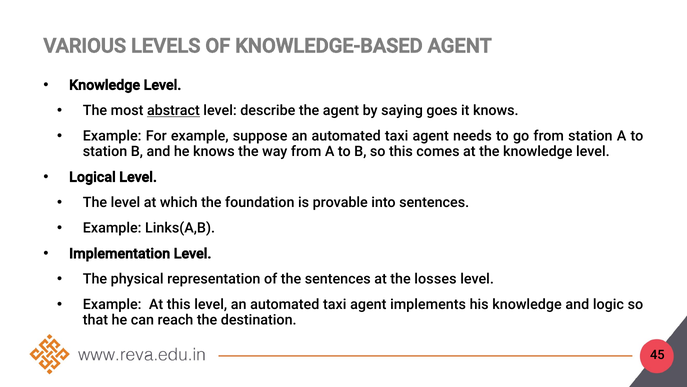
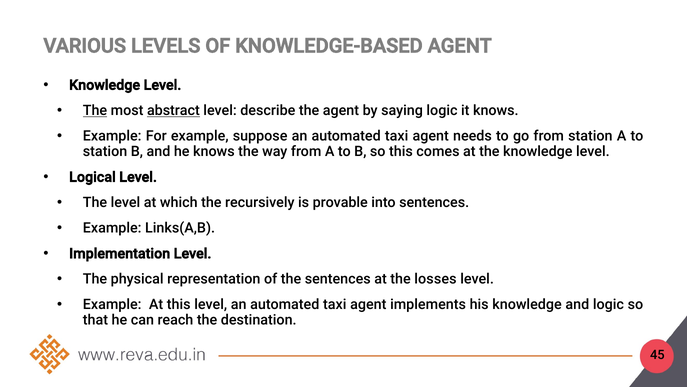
The underline: none -> present (95, 110)
saying goes: goes -> logic (442, 110)
foundation: foundation -> recursively (260, 202)
